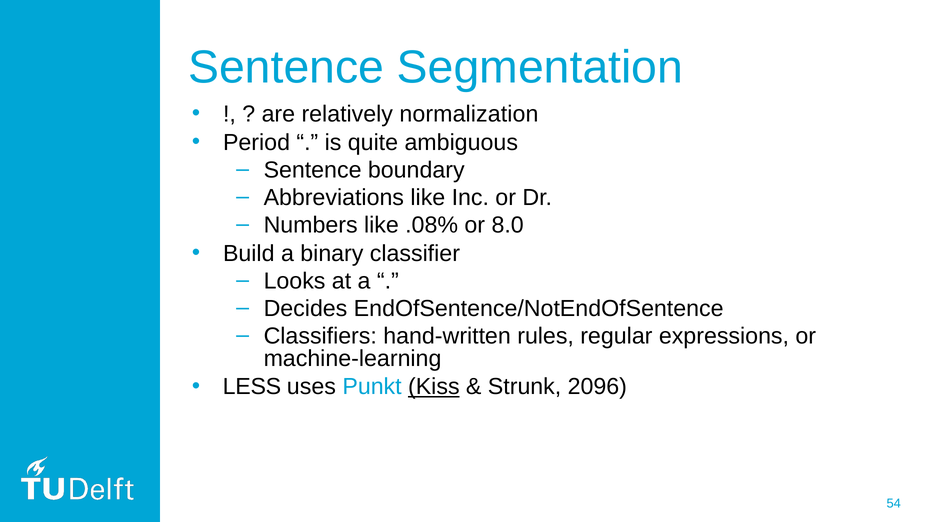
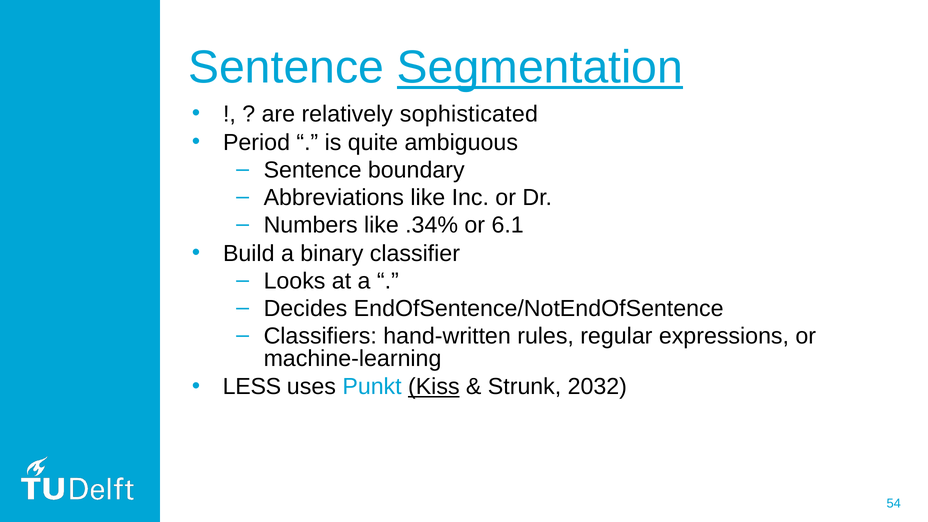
Segmentation underline: none -> present (540, 68)
normalization: normalization -> sophisticated (469, 114)
.08%: .08% -> .34% (432, 225)
8.0: 8.0 -> 6.1 (508, 225)
2096: 2096 -> 2032 (597, 387)
